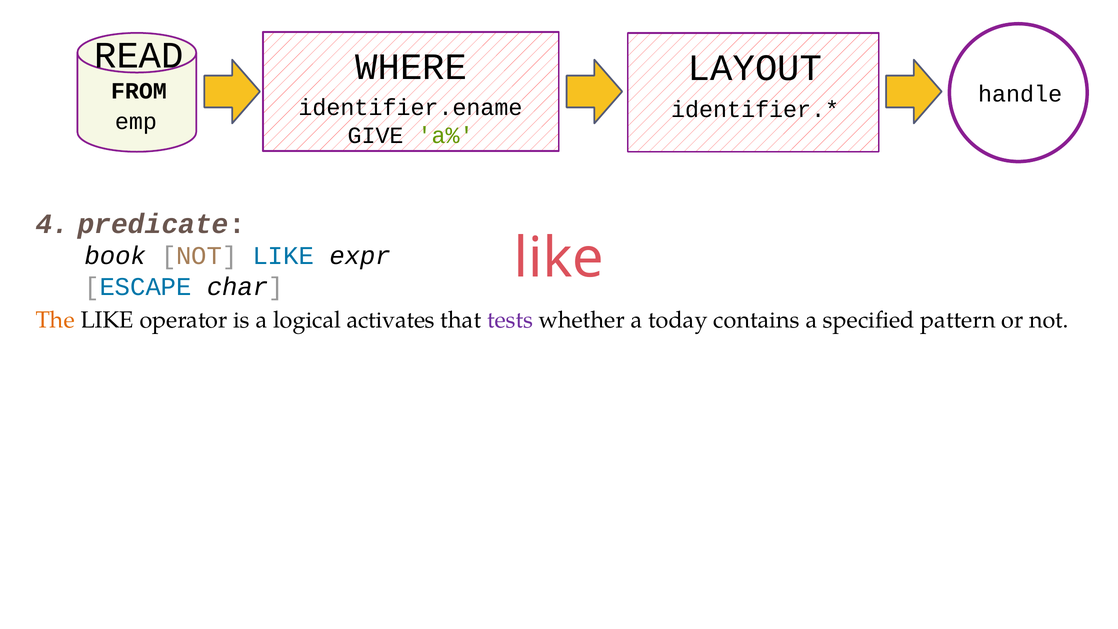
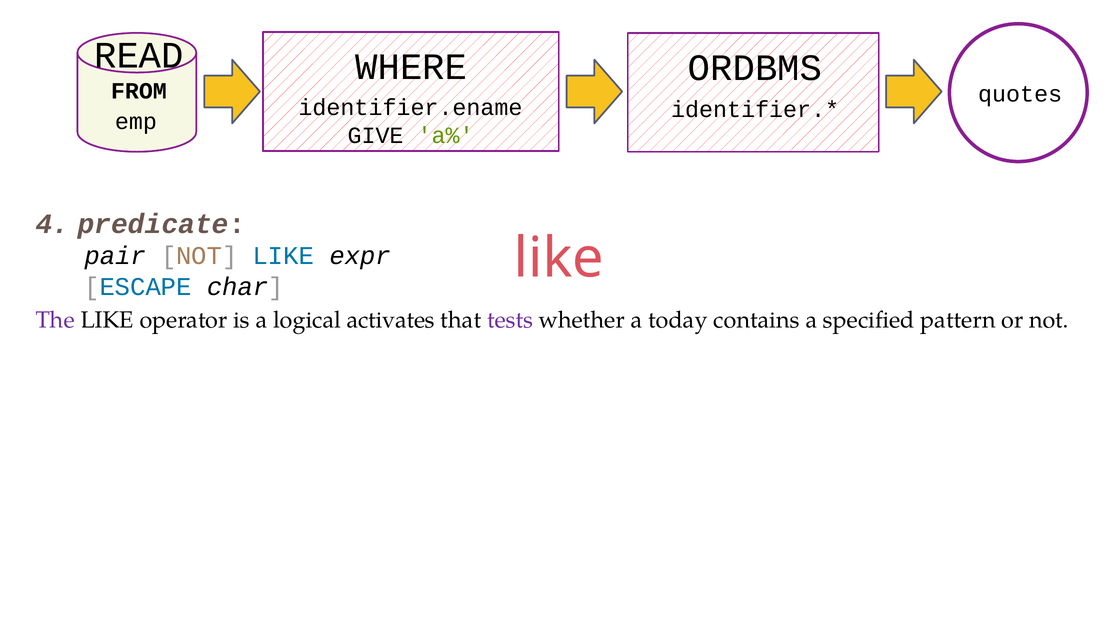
LAYOUT: LAYOUT -> ORDBMS (755, 68)
handle: handle -> quotes (1020, 94)
book: book -> pair (115, 256)
The colour: orange -> purple (55, 320)
